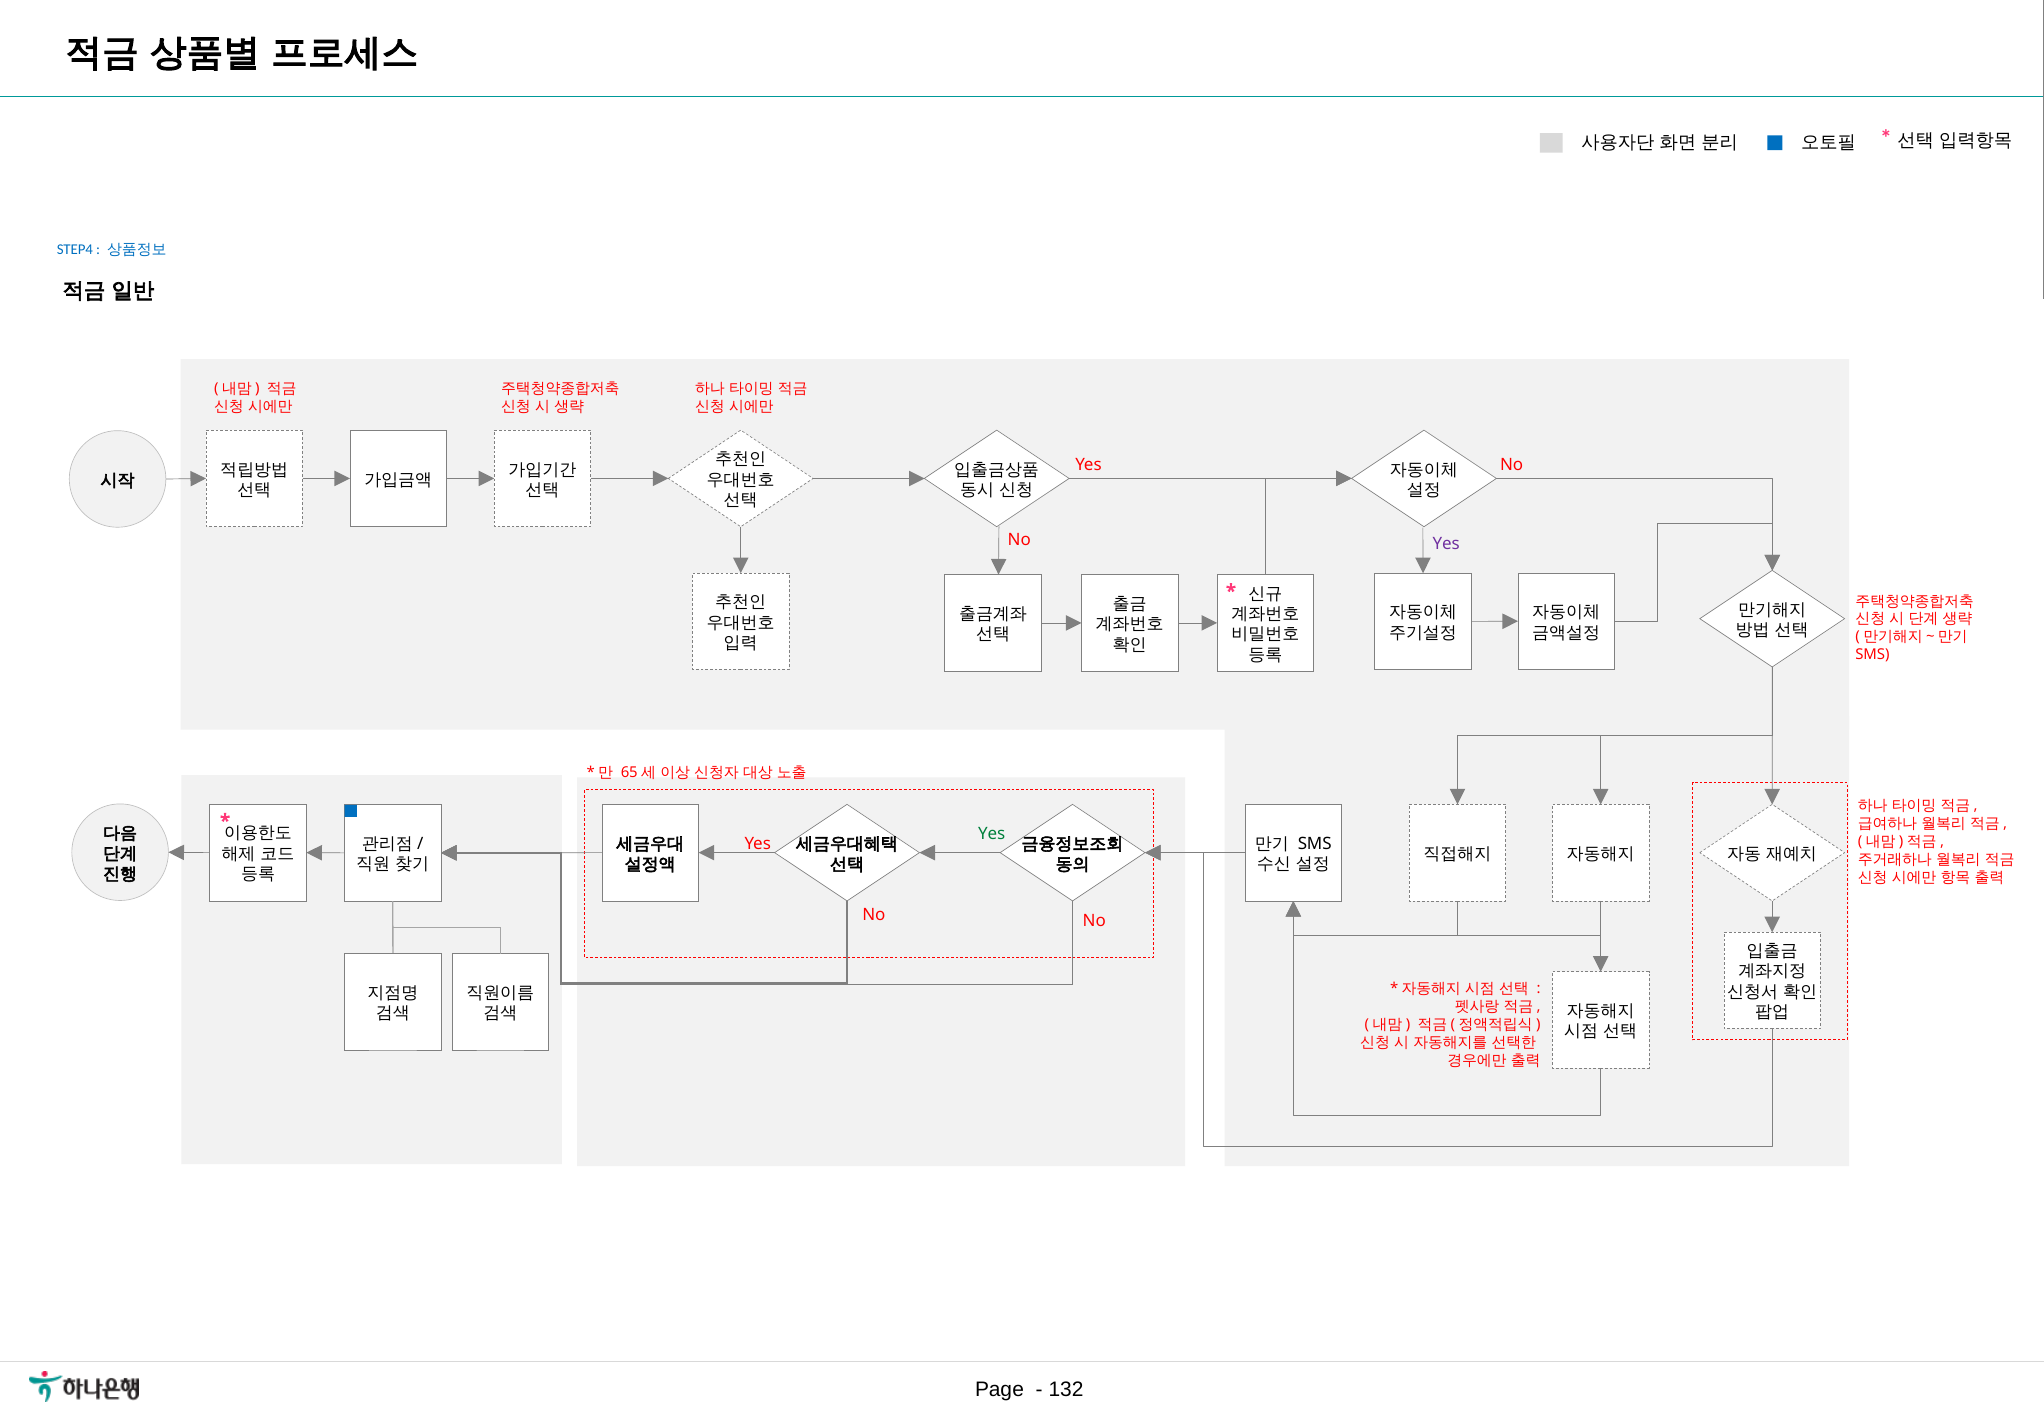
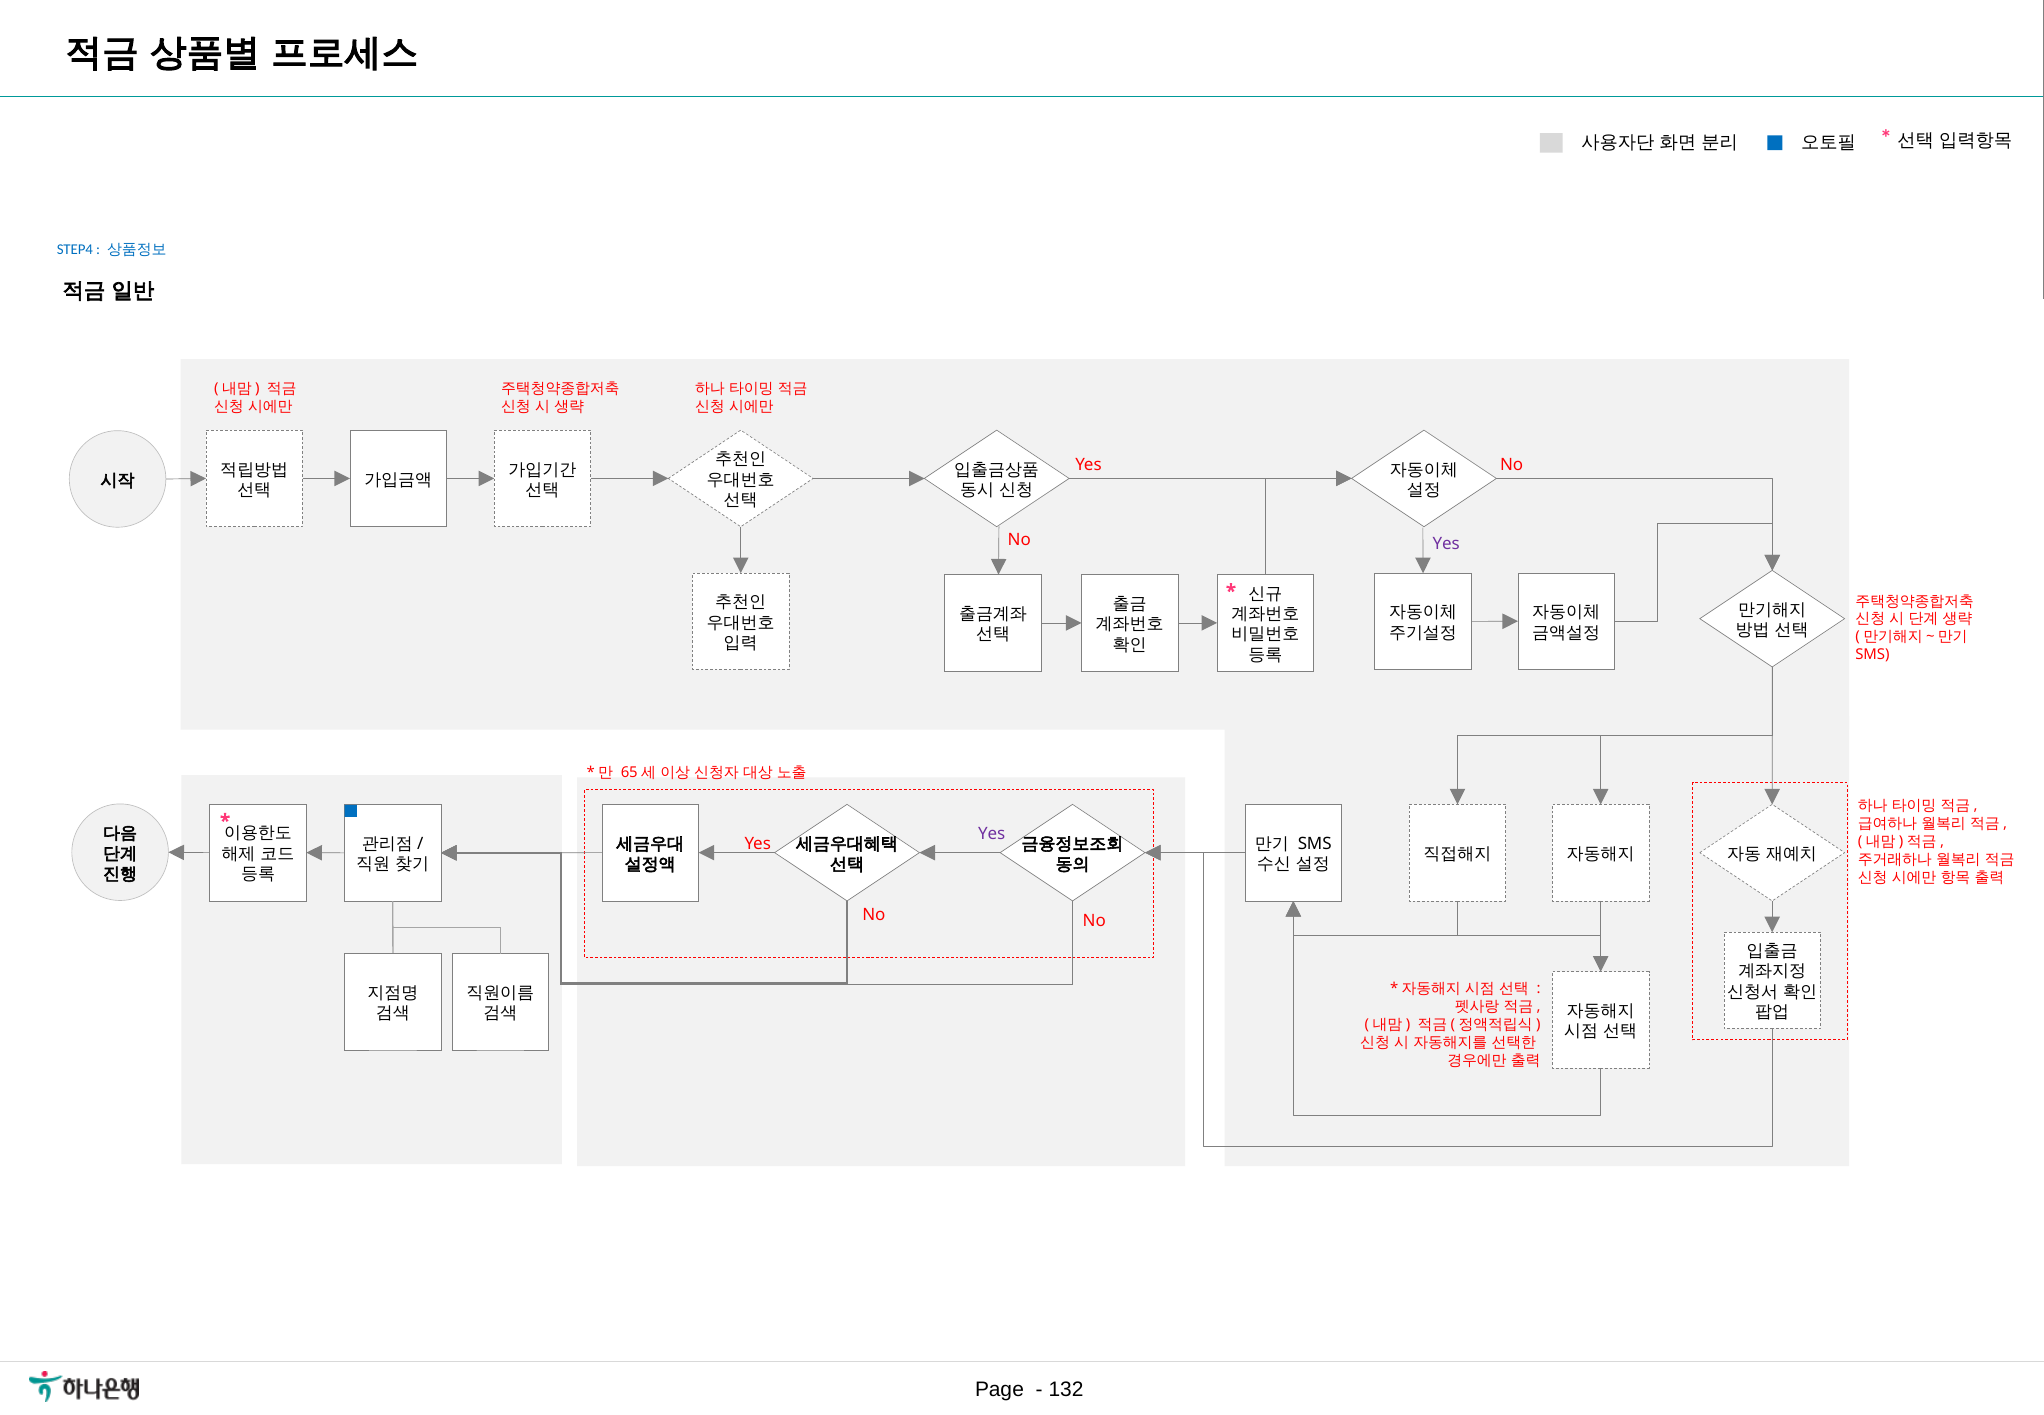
Yes colour: green -> purple (992, 834)
